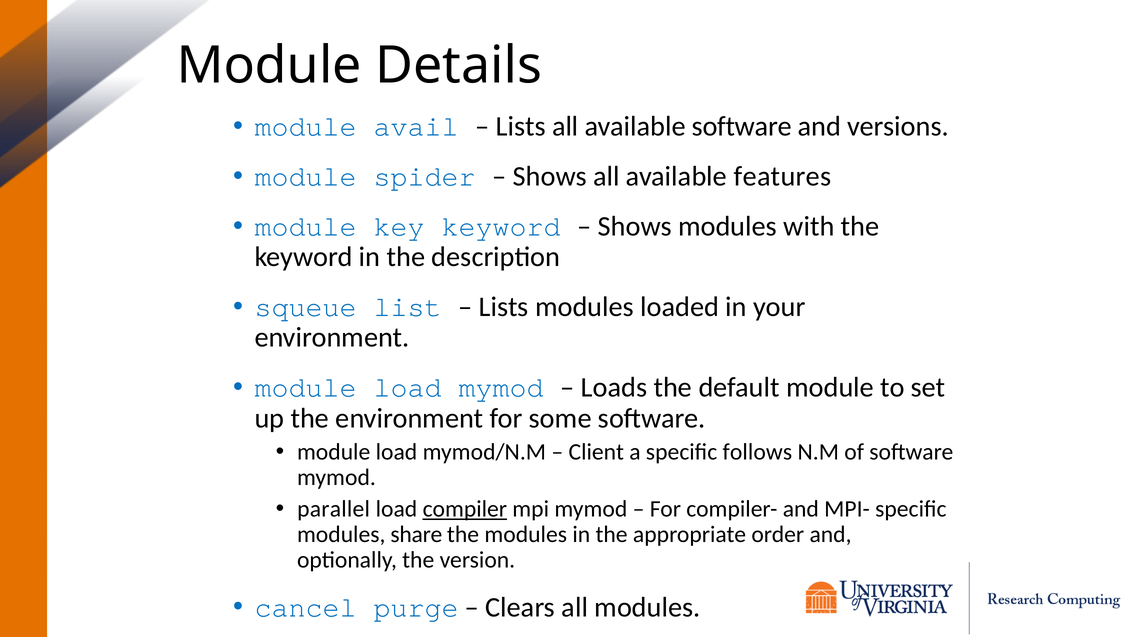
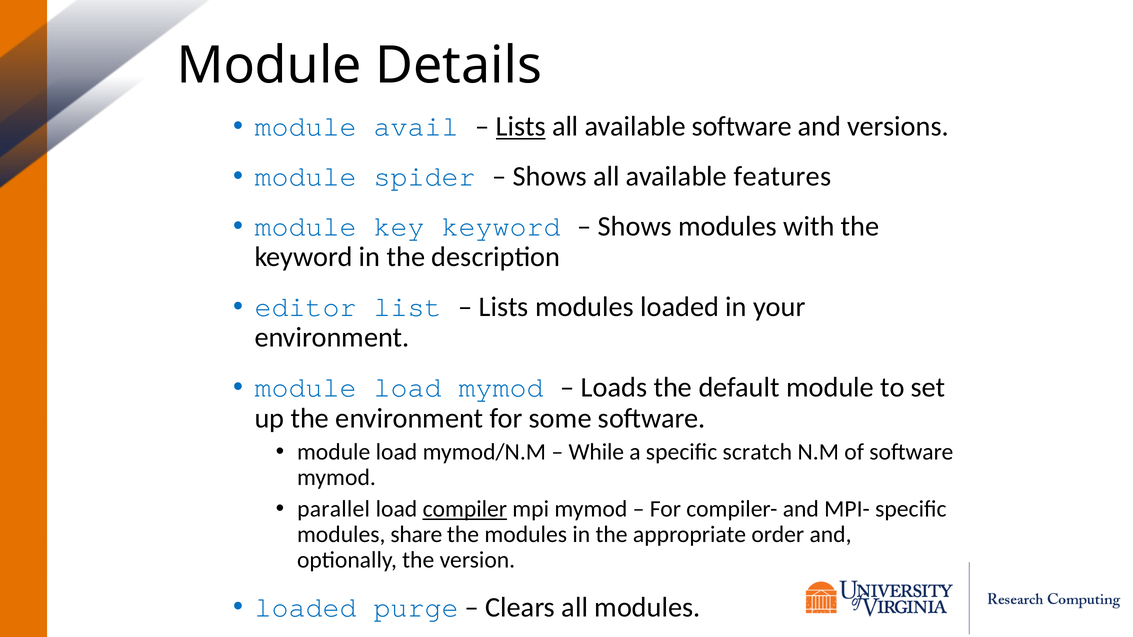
Lists underline: none -> present (521, 127)
squeue: squeue -> editor (306, 307)
Client: Client -> While (596, 452)
follows: follows -> scratch (757, 452)
cancel: cancel -> loaded (306, 608)
